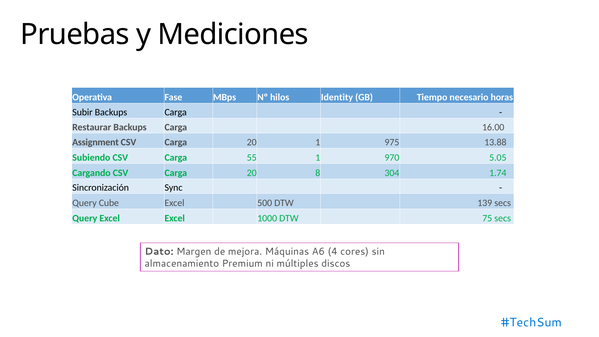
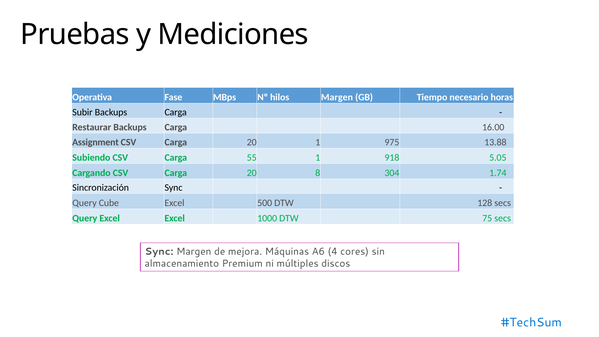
hilos Identity: Identity -> Margen (337, 97)
970: 970 -> 918 (392, 158)
139: 139 -> 128 (485, 203)
Dato: Dato -> Sync (159, 252)
